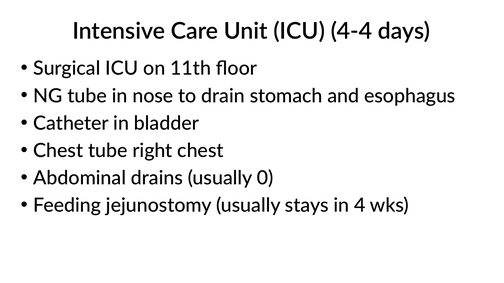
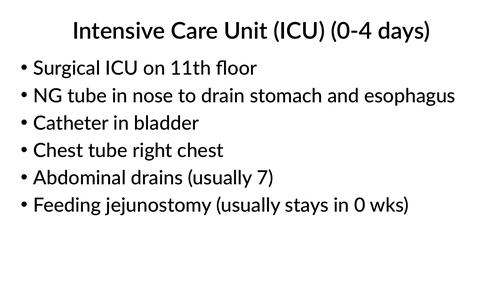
4-4: 4-4 -> 0-4 (351, 31)
0: 0 -> 7 (265, 178)
4: 4 -> 0 (360, 206)
